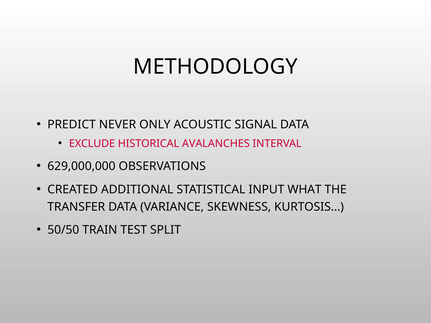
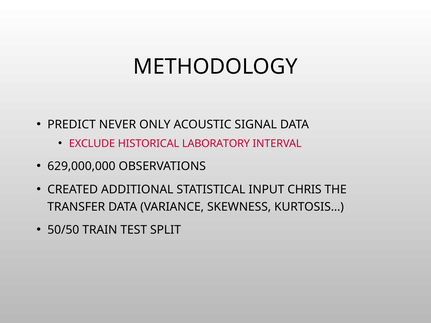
AVALANCHES: AVALANCHES -> LABORATORY (216, 144)
WHAT: WHAT -> CHRIS (305, 190)
